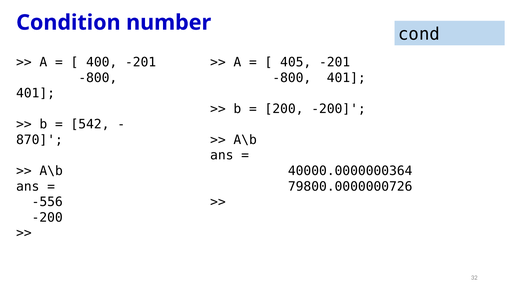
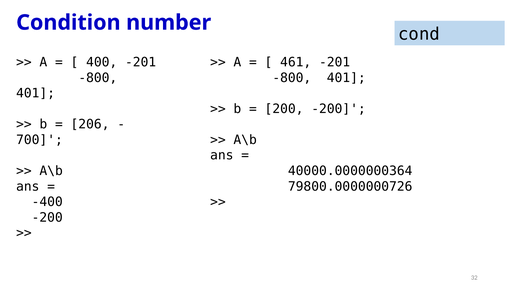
405: 405 -> 461 (296, 62)
542: 542 -> 206 (90, 124)
870: 870 -> 700 (39, 140)
-556: -556 -> -400 (47, 202)
